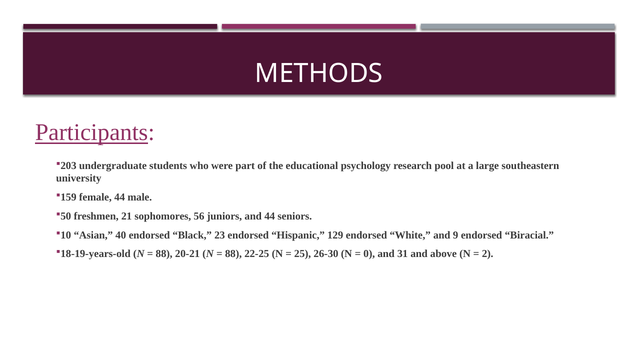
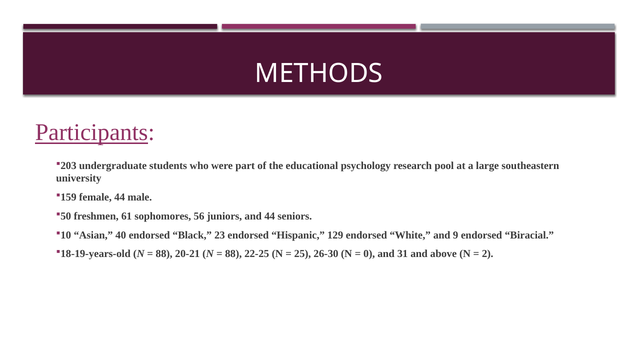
21: 21 -> 61 (127, 216)
